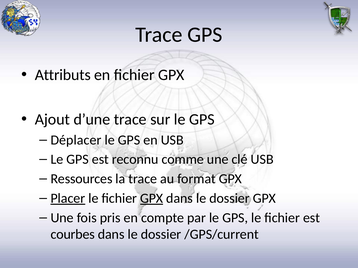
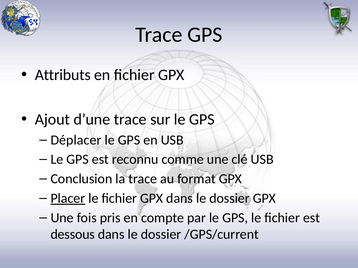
Ressources: Ressources -> Conclusion (81, 179)
GPX underline: present -> none (152, 199)
courbes: courbes -> dessous (73, 235)
